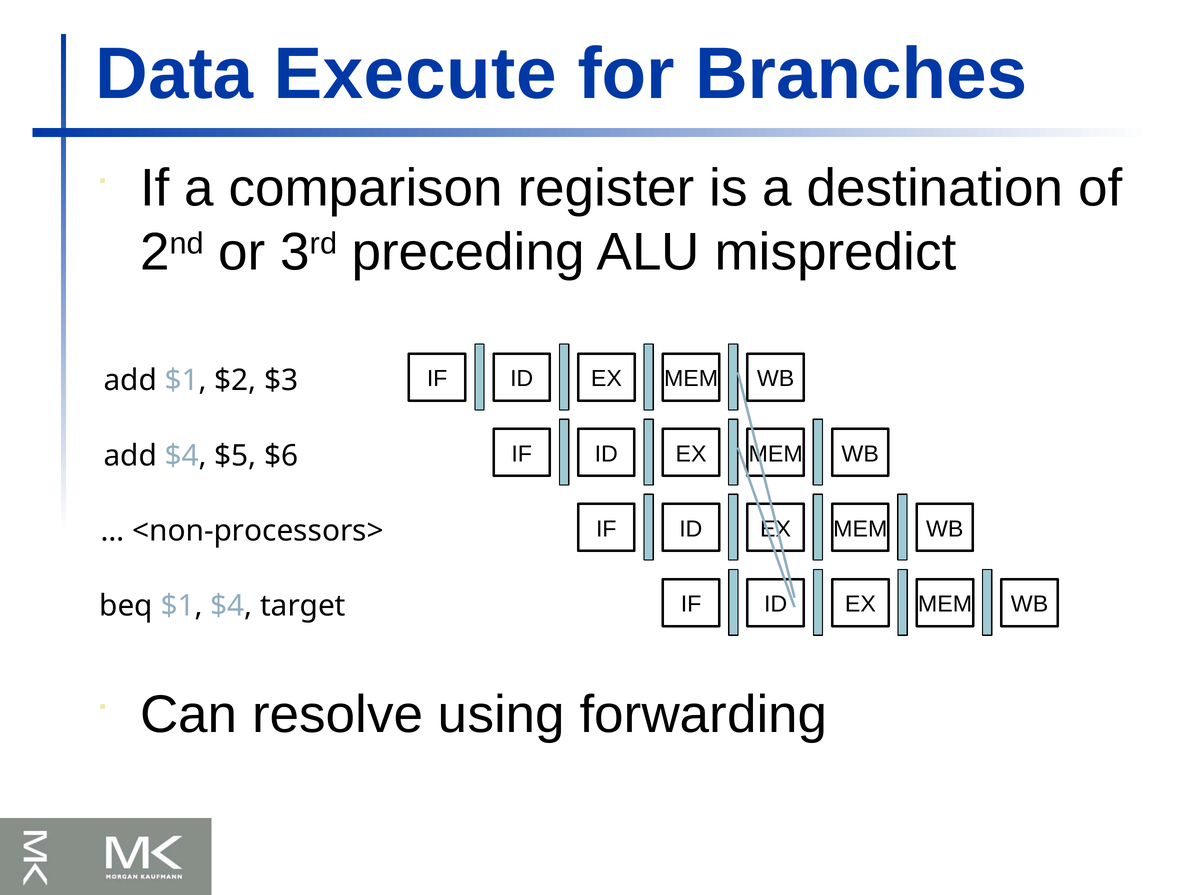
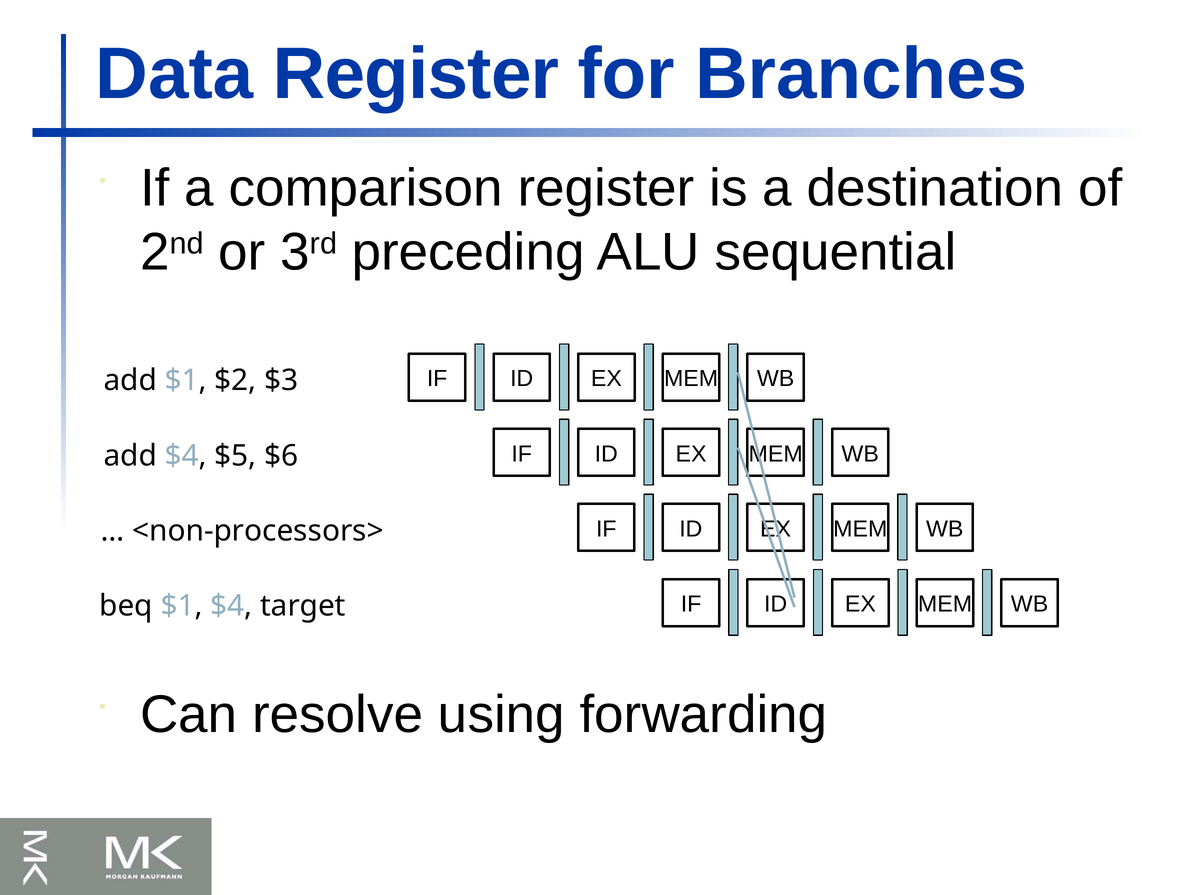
Data Execute: Execute -> Register (416, 74)
mispredict: mispredict -> sequential (836, 252)
